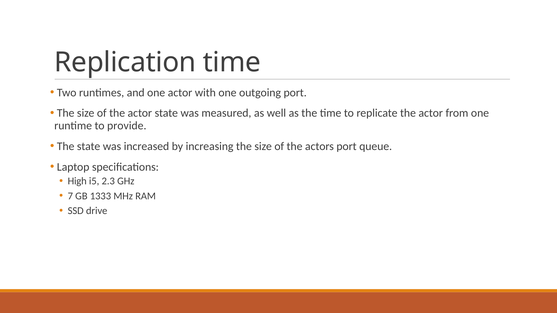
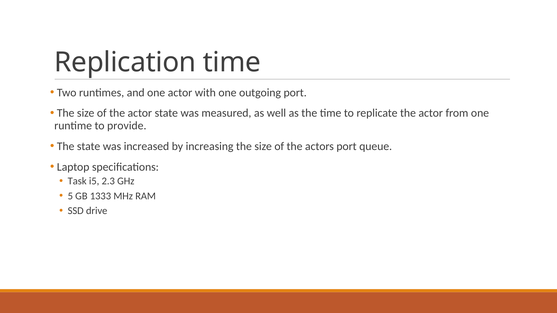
High: High -> Task (77, 181)
7: 7 -> 5 (70, 196)
